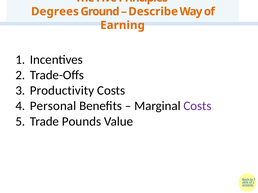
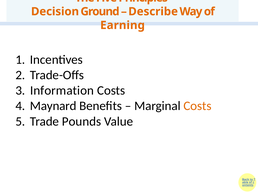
Degrees: Degrees -> Decision (55, 12)
Productivity: Productivity -> Information (62, 91)
Personal: Personal -> Maynard (53, 106)
Costs colour: purple -> orange (198, 106)
